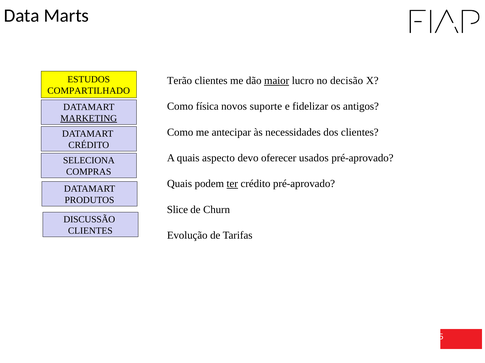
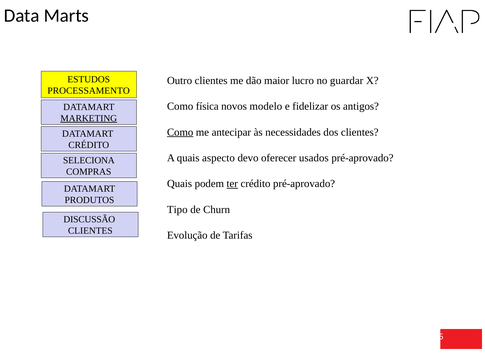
Terão: Terão -> Outro (180, 81)
maior underline: present -> none (277, 81)
decisão: decisão -> guardar (347, 81)
COMPARTILHADO: COMPARTILHADO -> PROCESSAMENTO (89, 91)
suporte: suporte -> modelo (266, 107)
Como underline: none -> present (180, 132)
Slice: Slice -> Tipo (177, 210)
